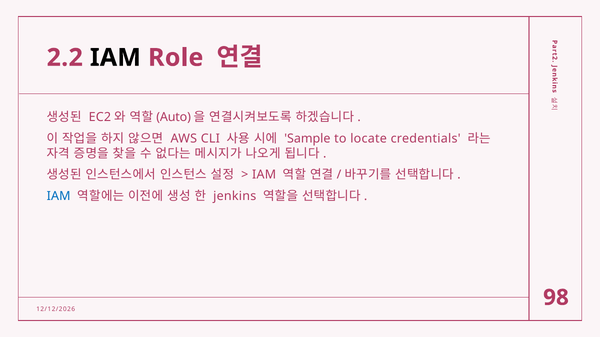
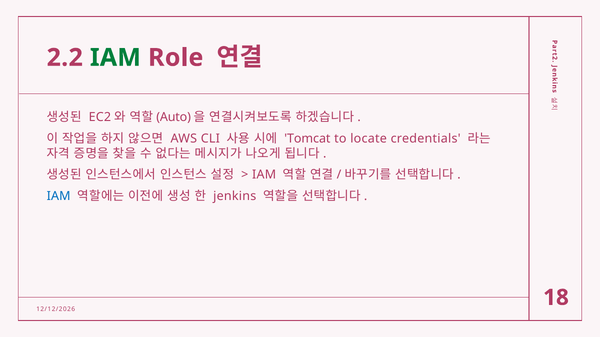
IAM colour: black -> green (115, 58)
Sample: Sample -> Tomcat (307, 139)
98: 98 -> 18 (556, 298)
